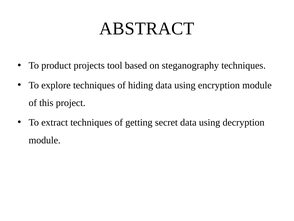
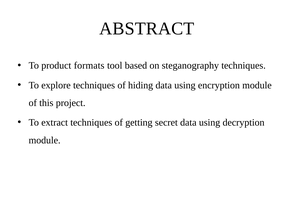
projects: projects -> formats (89, 65)
